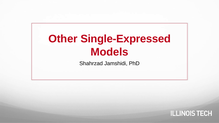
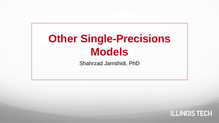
Single-Expressed: Single-Expressed -> Single-Precisions (126, 39)
